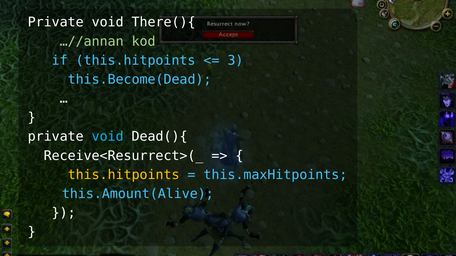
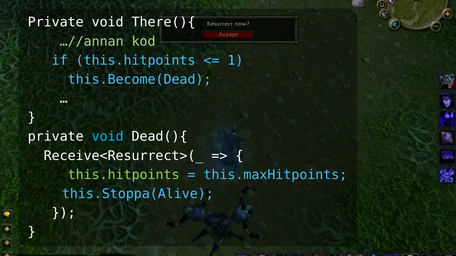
3: 3 -> 1 (235, 60)
this.hitpoints colour: yellow -> light green (124, 175)
this.Amount(Alive: this.Amount(Alive -> this.Stoppa(Alive (138, 194)
